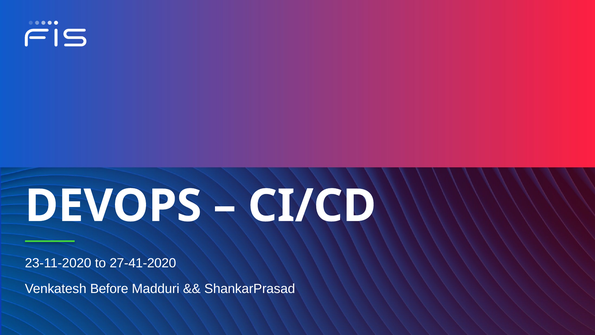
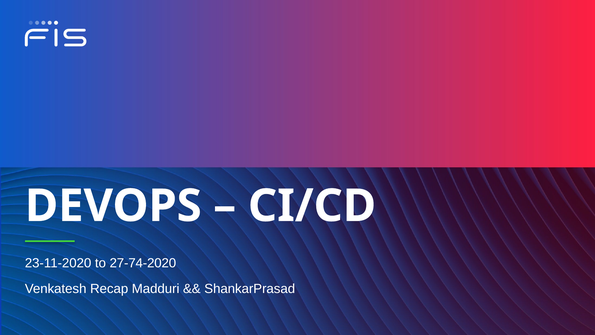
27-41-2020: 27-41-2020 -> 27-74-2020 (143, 263)
Before: Before -> Recap (109, 289)
